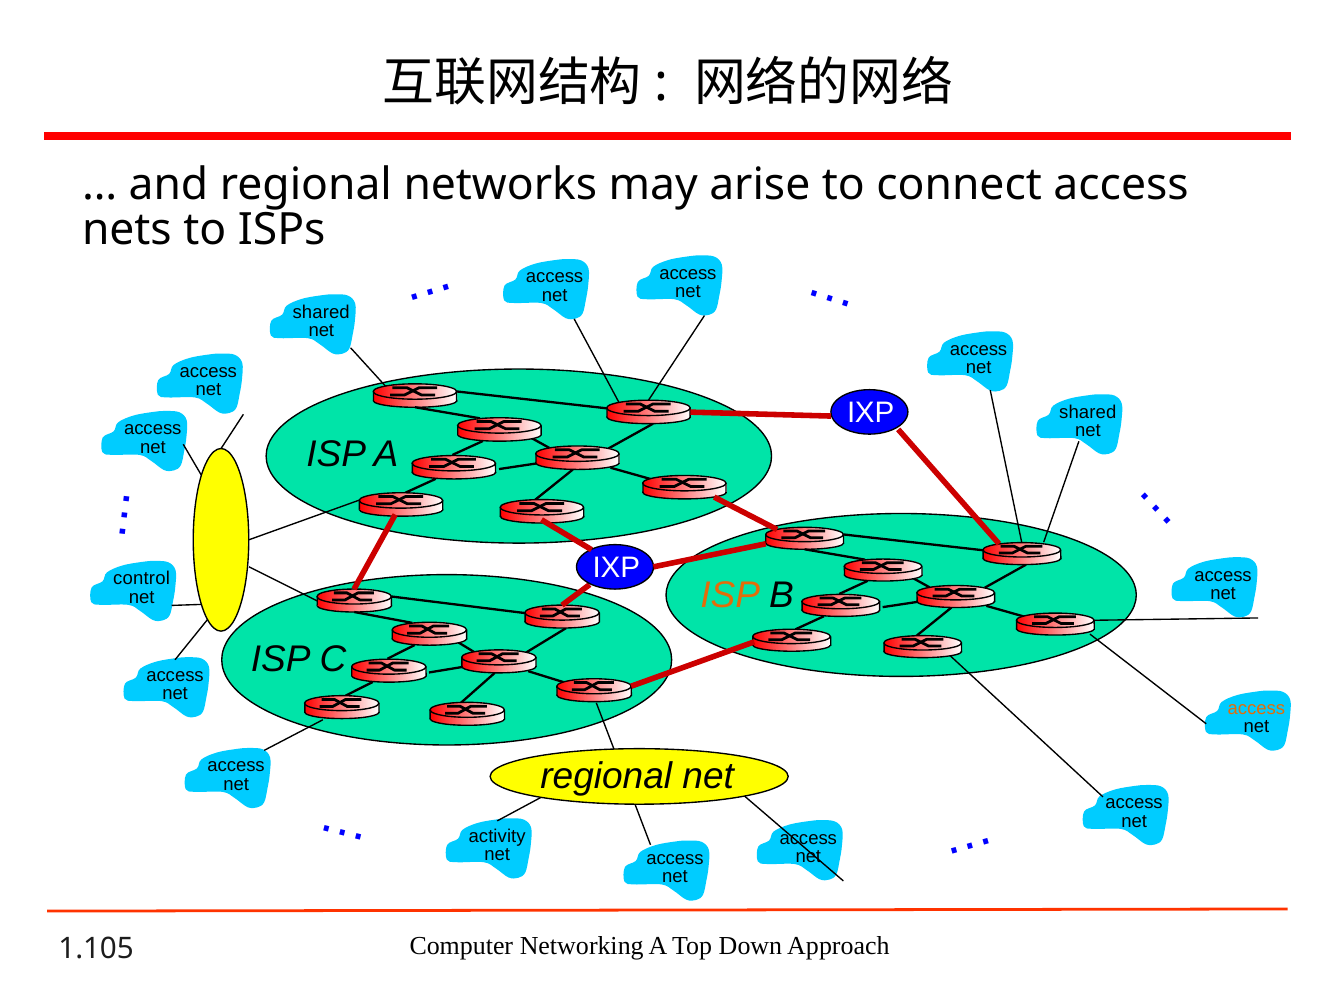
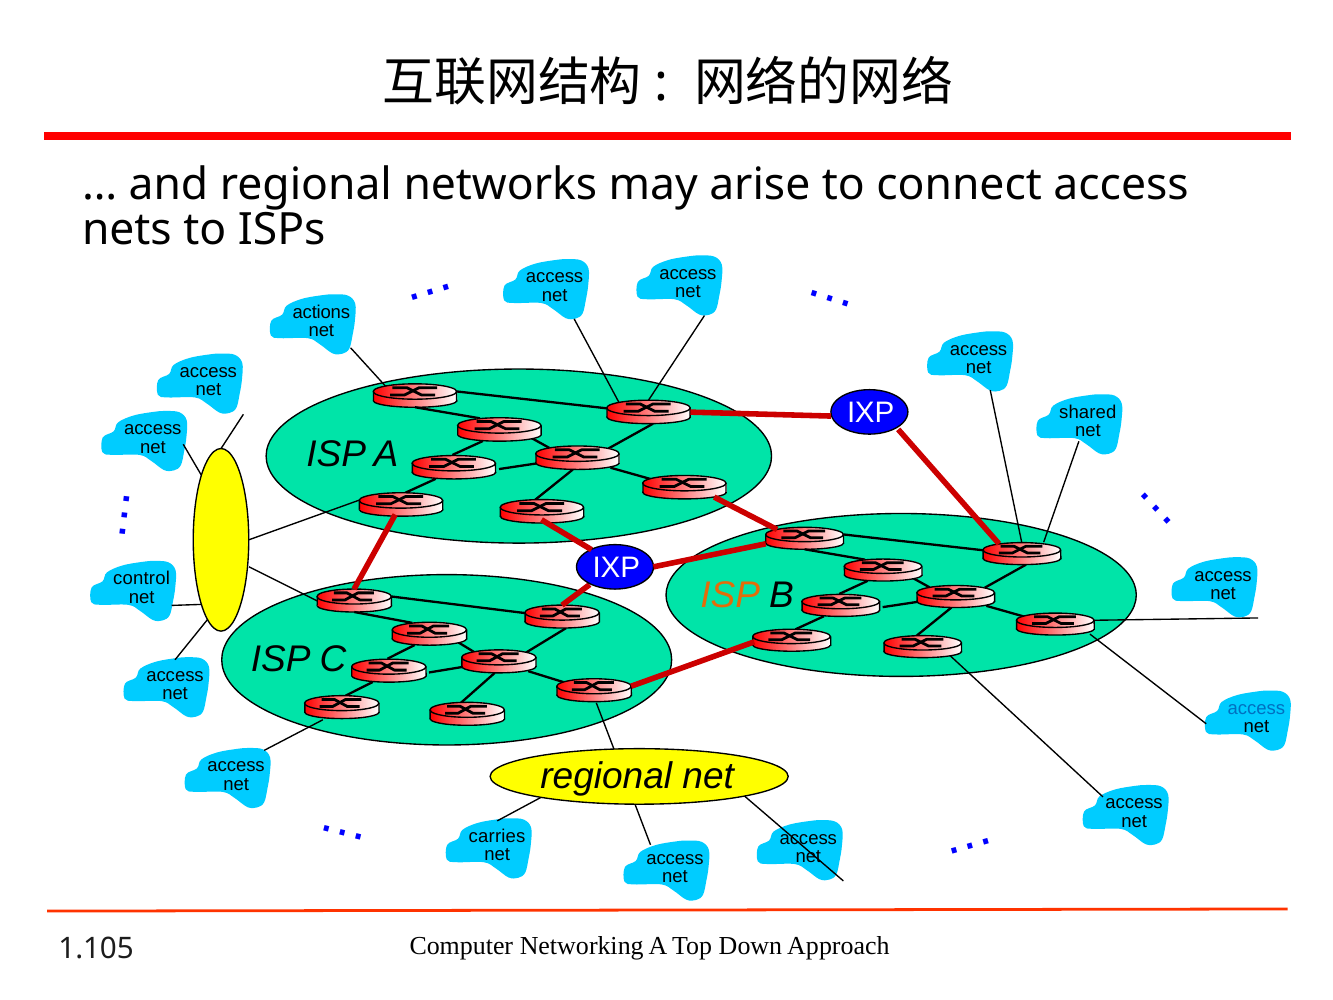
shared: shared -> actions (321, 312)
access colour: orange -> blue (1256, 708)
activity: activity -> carries (497, 836)
